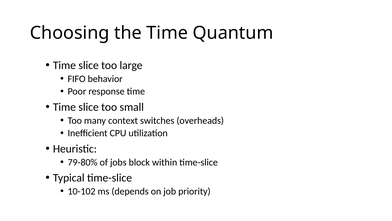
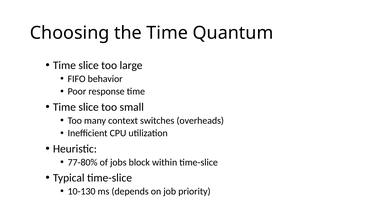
79-80%: 79-80% -> 77-80% (83, 162)
10-102: 10-102 -> 10-130 (82, 191)
